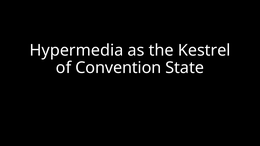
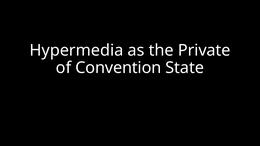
Kestrel: Kestrel -> Private (204, 50)
